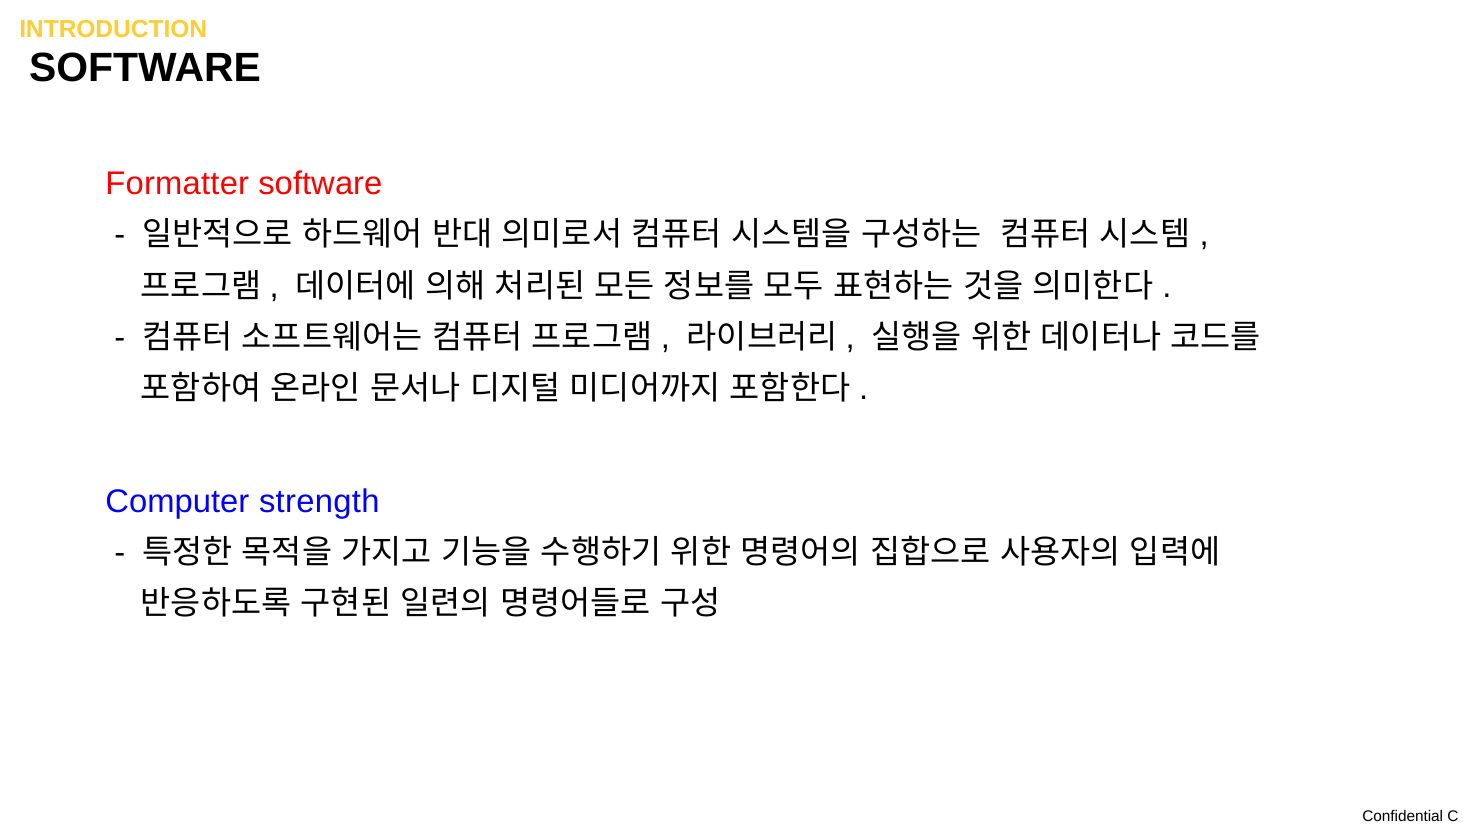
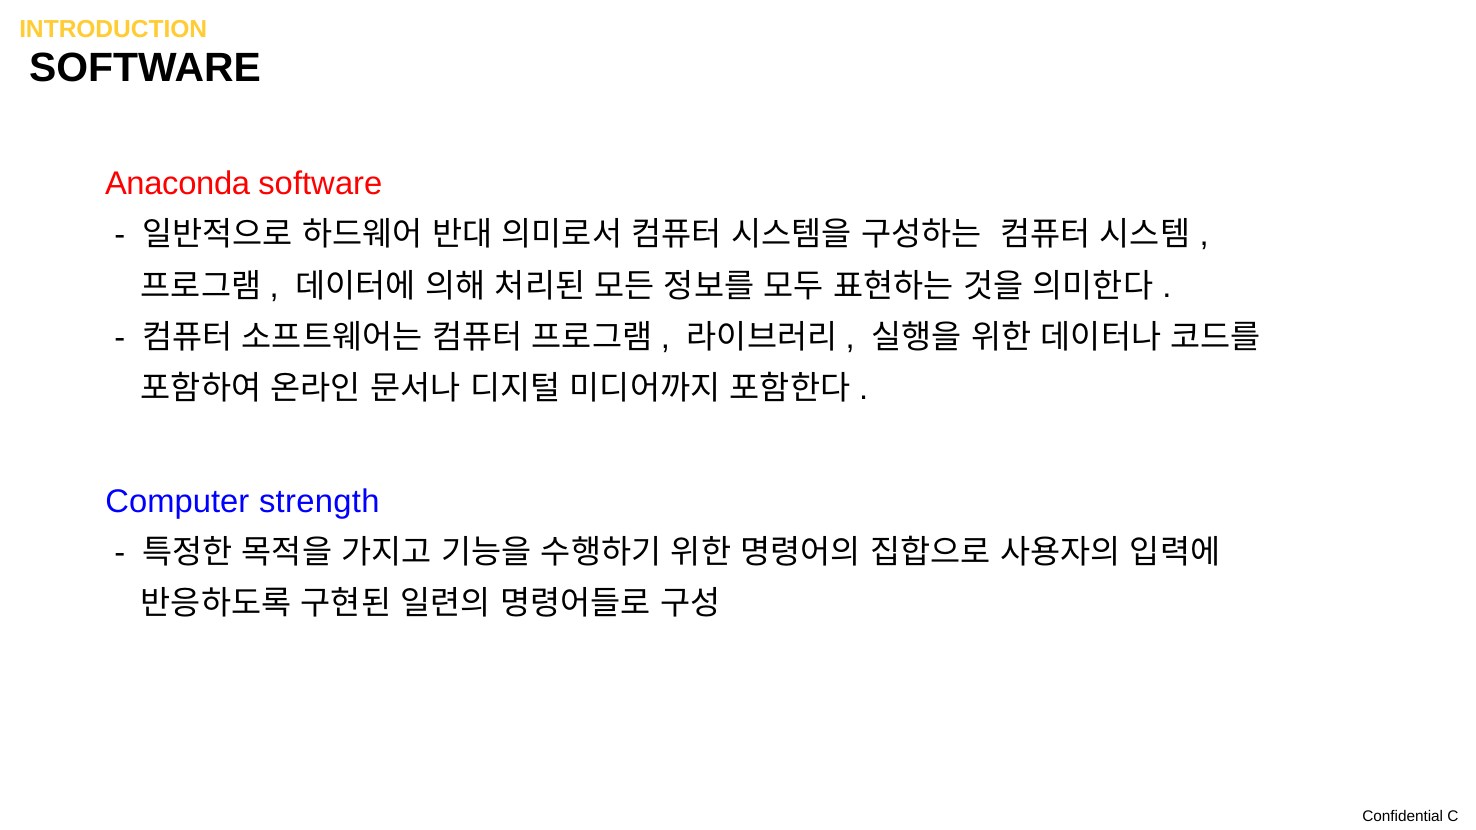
Formatter: Formatter -> Anaconda (178, 184)
